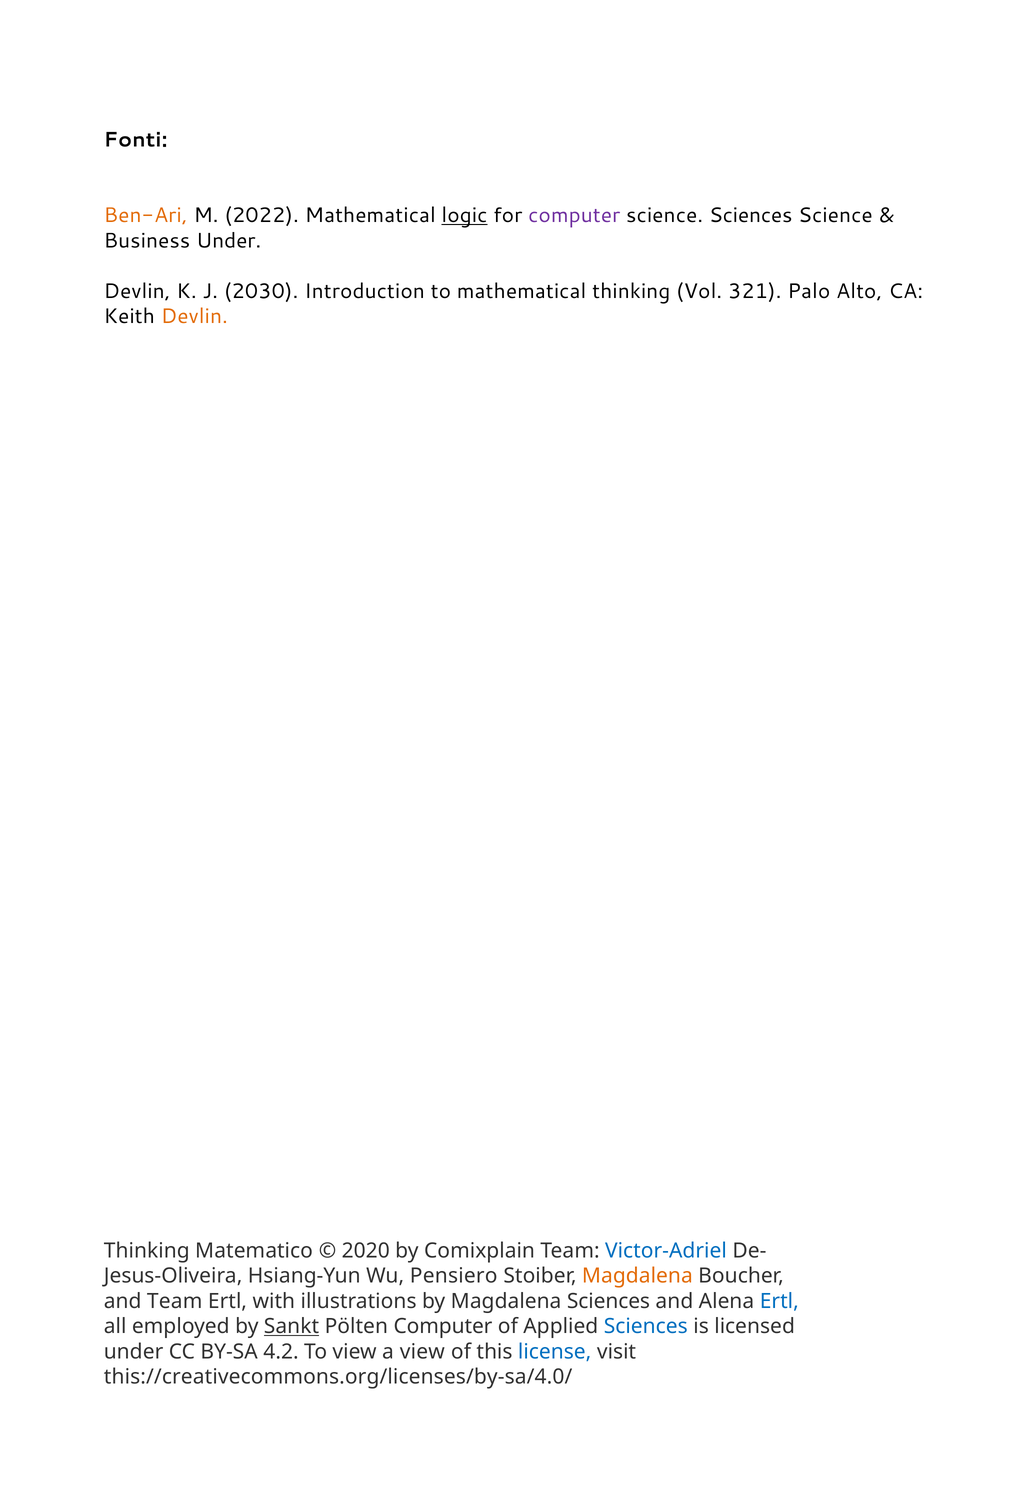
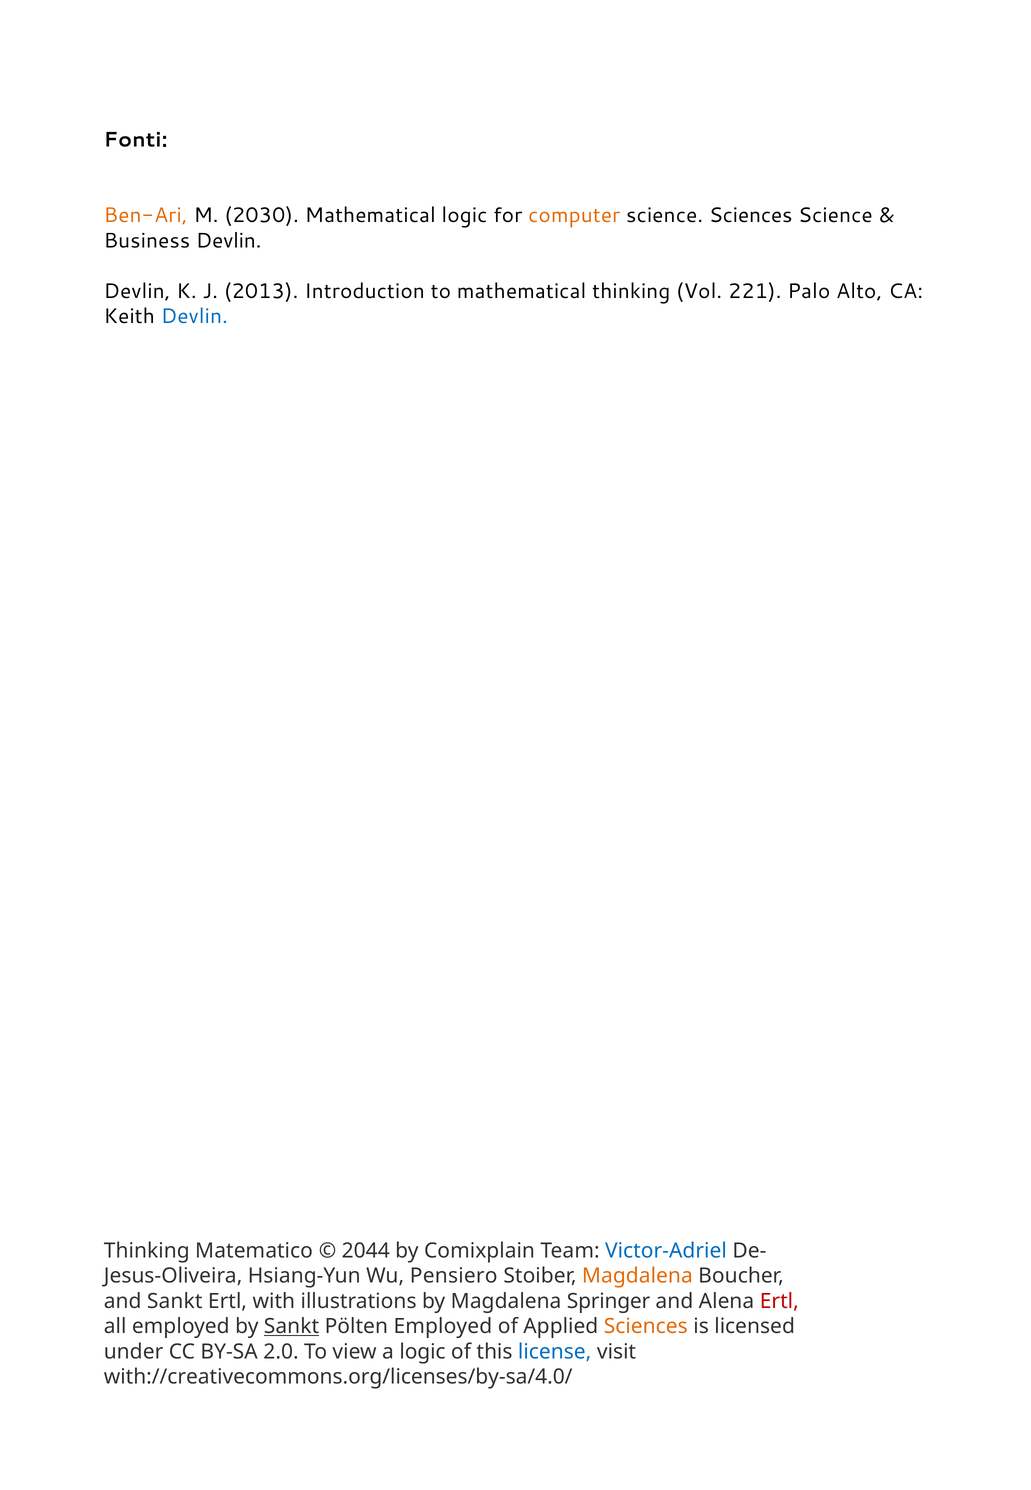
2022: 2022 -> 2030 (262, 215)
logic underline: present -> none (464, 215)
computer colour: purple -> orange (574, 215)
Business Under: Under -> Devlin (229, 241)
2030: 2030 -> 2013 (261, 291)
321: 321 -> 221 (755, 291)
Devlin colour: orange -> blue (194, 316)
2020: 2020 -> 2044 (366, 1250)
and Team: Team -> Sankt (175, 1301)
Magdalena Sciences: Sciences -> Springer (609, 1301)
Ertl colour: blue -> red (779, 1301)
Pölten Computer: Computer -> Employed (443, 1326)
Sciences colour: blue -> orange (646, 1326)
4.2: 4.2 -> 2.0 (281, 1351)
a view: view -> logic (423, 1351)
this://creativecommons.org/licenses/by-sa/4.0/: this://creativecommons.org/licenses/by-sa/4.0/ -> with://creativecommons.org/licenses/by-sa/4.0/ (338, 1376)
